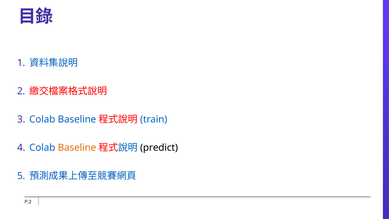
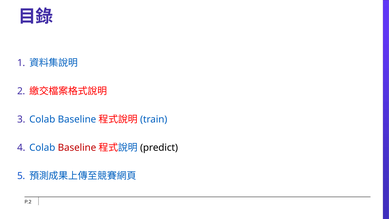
Baseline colour: orange -> red (77, 148)
